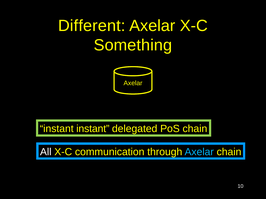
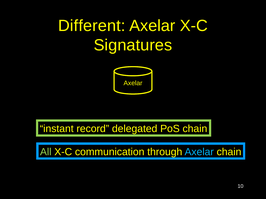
Something: Something -> Signatures (133, 45)
instant instant: instant -> record (93, 129)
All colour: white -> light green (46, 152)
